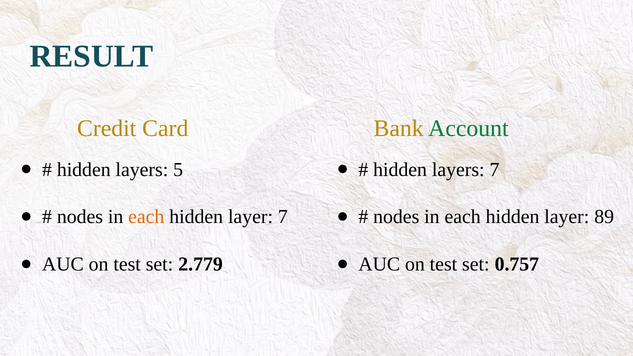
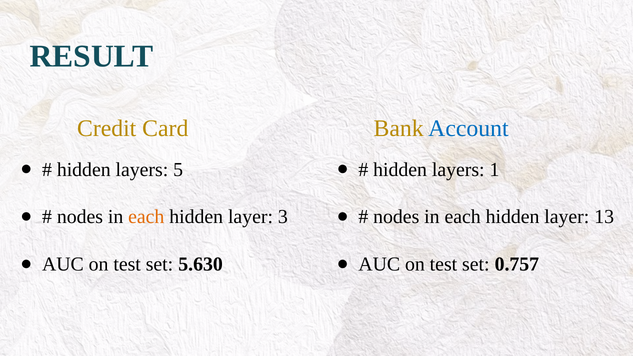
Account colour: green -> blue (468, 129)
layers 7: 7 -> 1 (494, 170)
layer 7: 7 -> 3 (283, 217)
89: 89 -> 13 (604, 217)
2.779: 2.779 -> 5.630 (201, 264)
